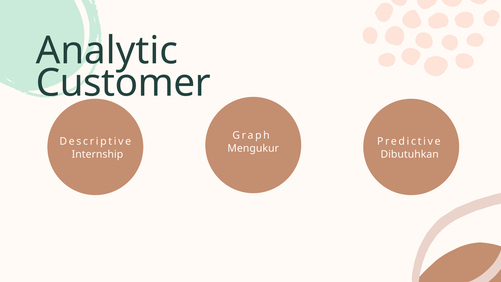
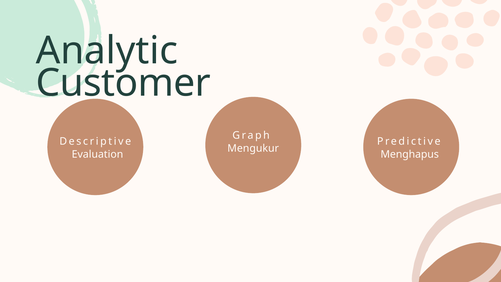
Internship: Internship -> Evaluation (97, 154)
Dibutuhkan: Dibutuhkan -> Menghapus (410, 154)
